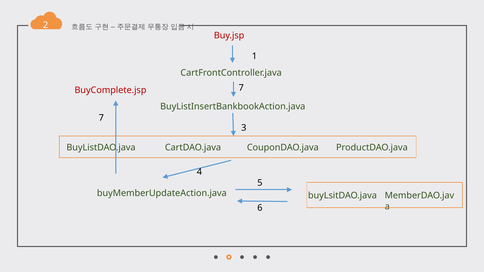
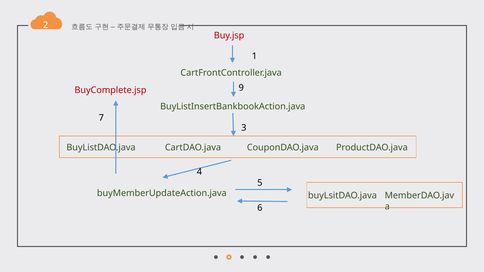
BuyComplete.jsp 7: 7 -> 9 (241, 88)
